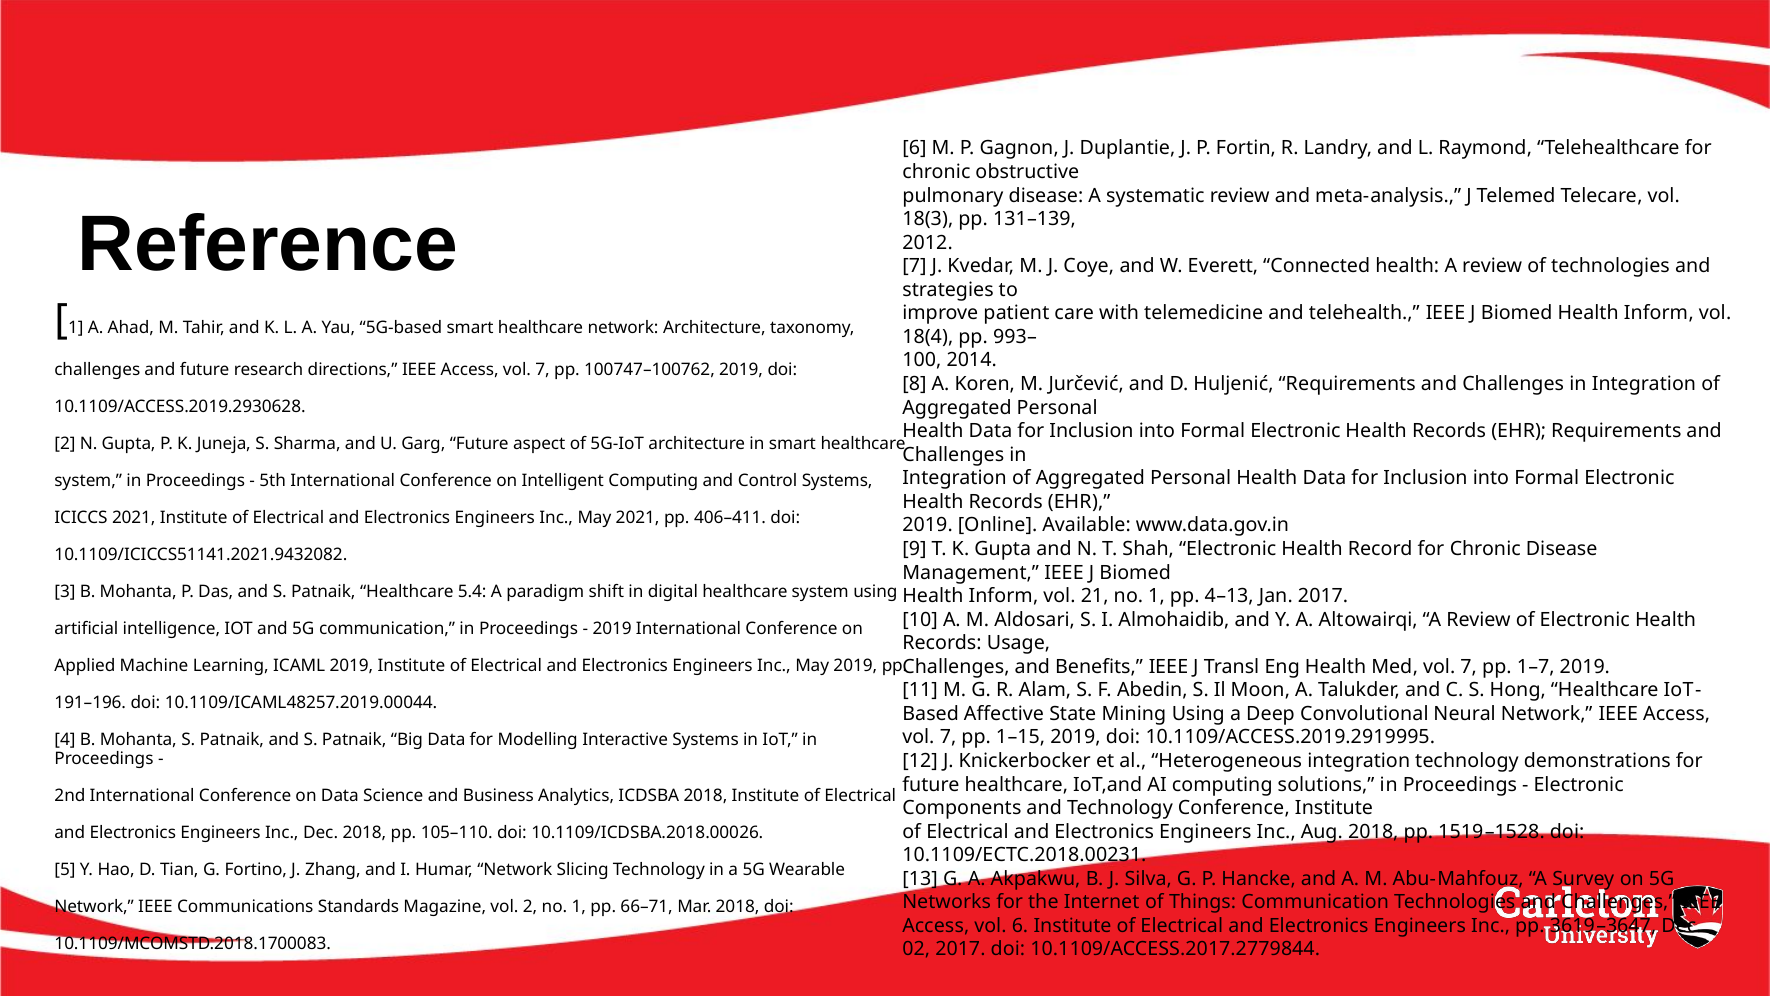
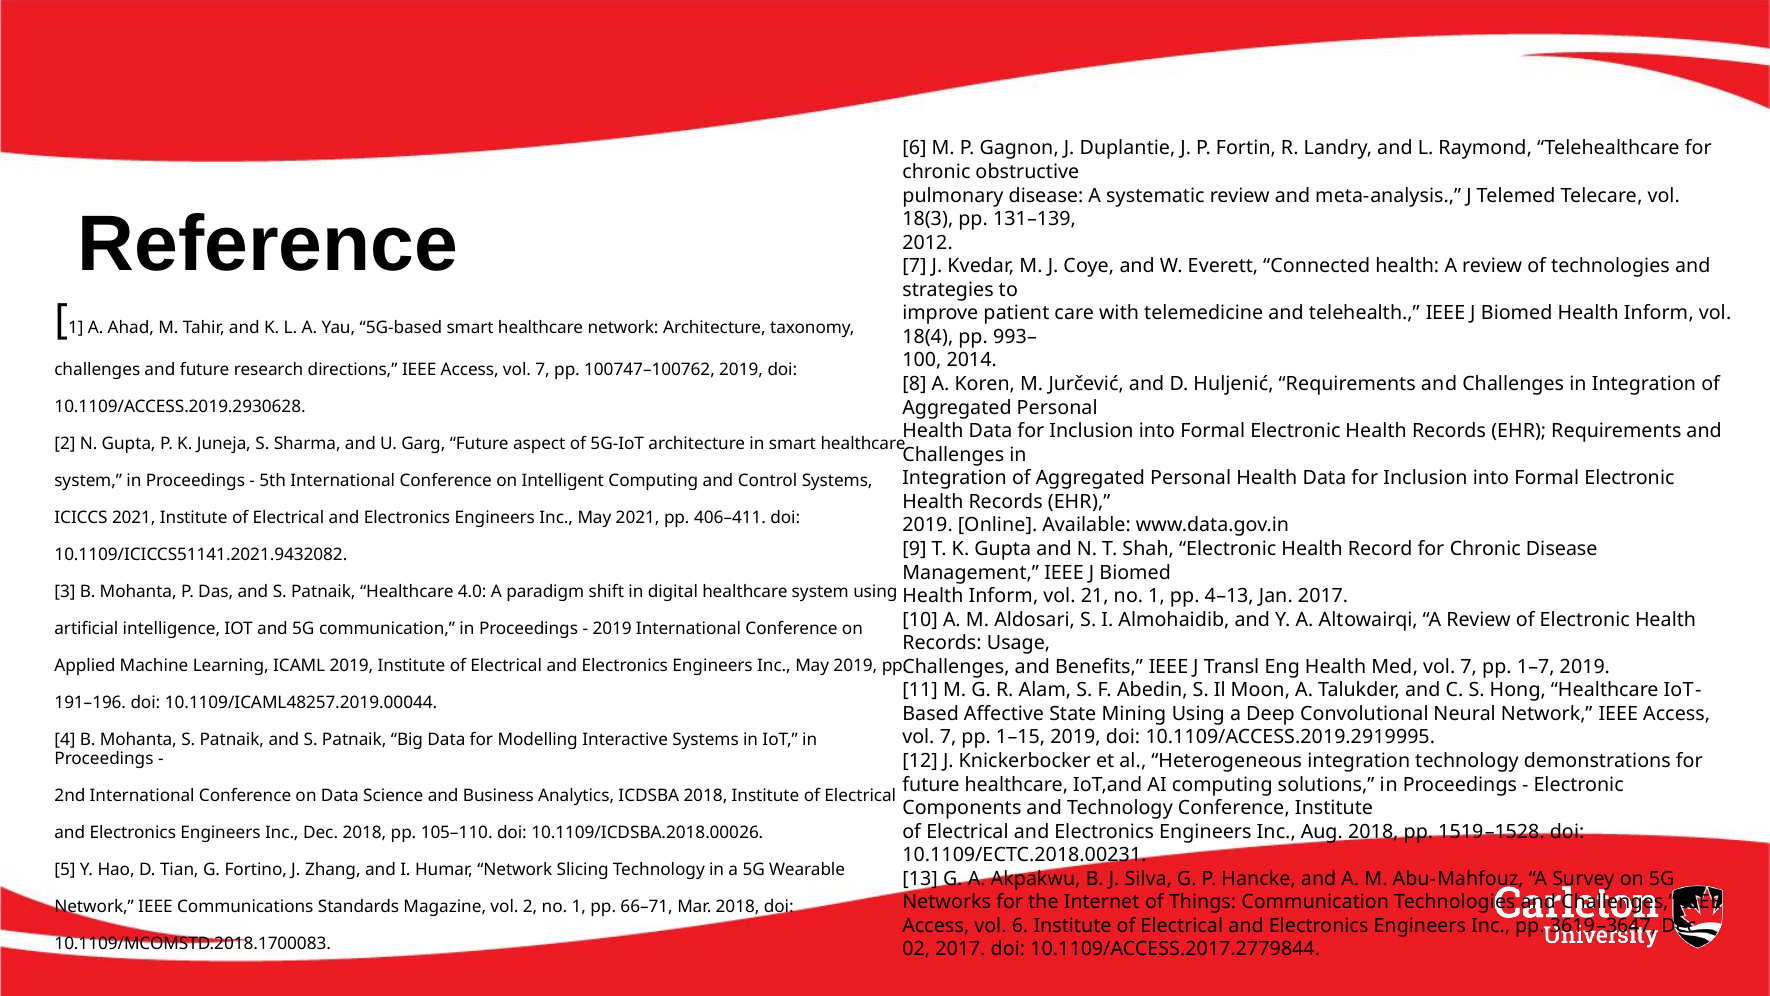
5.4: 5.4 -> 4.0 (472, 592)
